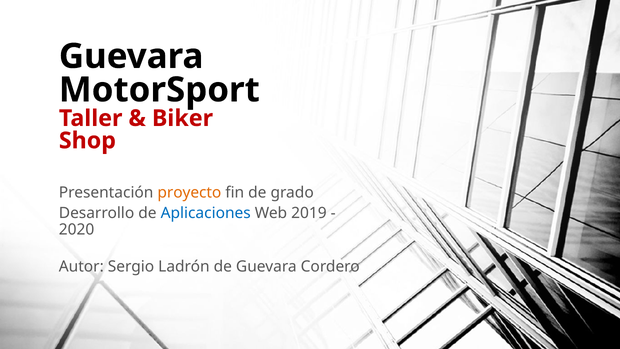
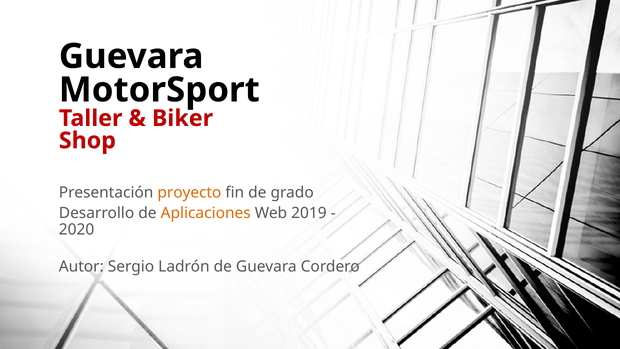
Aplicaciones colour: blue -> orange (206, 213)
